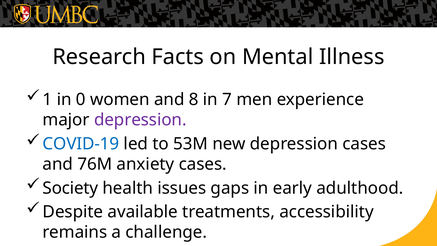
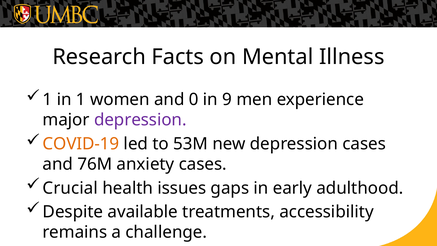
in 0: 0 -> 1 (81, 99)
8: 8 -> 0 (194, 99)
7: 7 -> 9 (227, 99)
COVID-19 colour: blue -> orange (81, 144)
Society: Society -> Crucial (70, 188)
